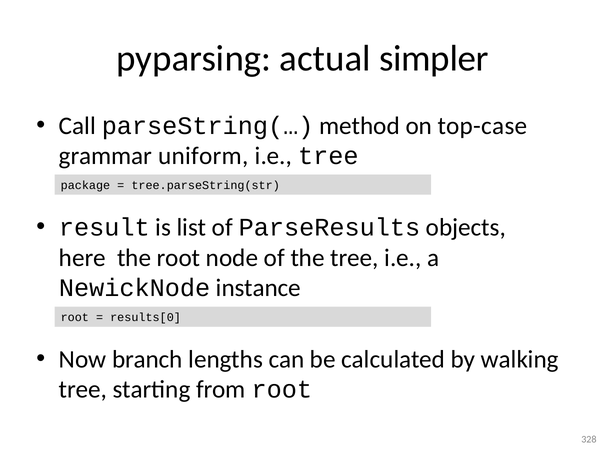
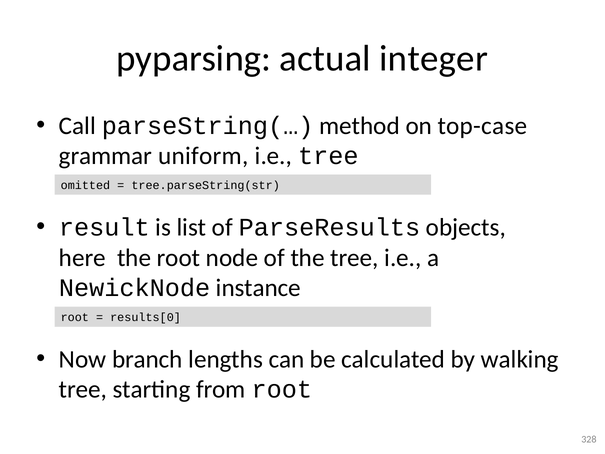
simpler: simpler -> integer (434, 59)
package: package -> omitted (85, 185)
